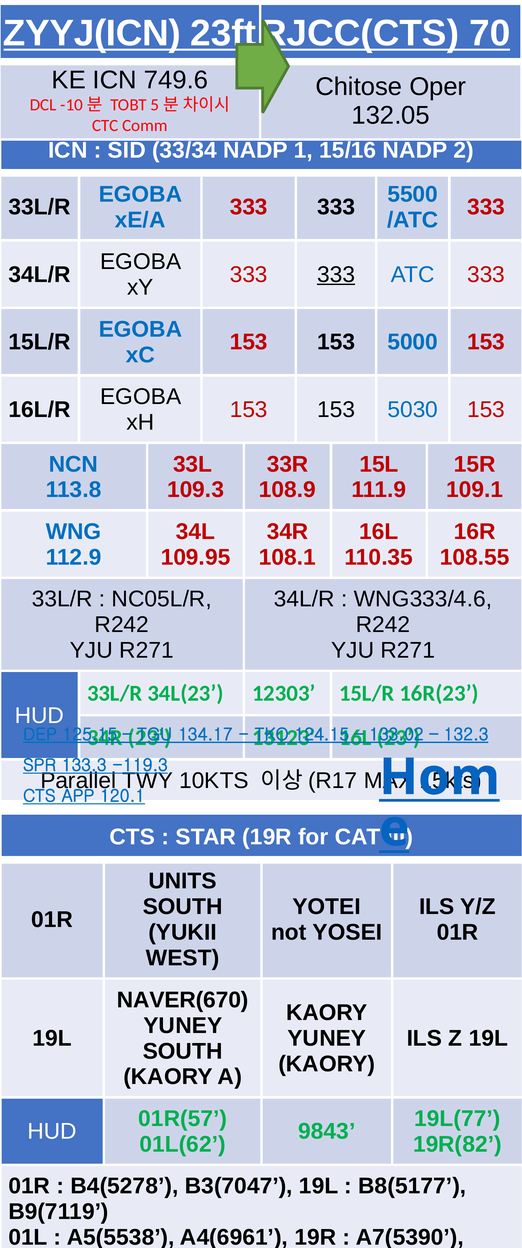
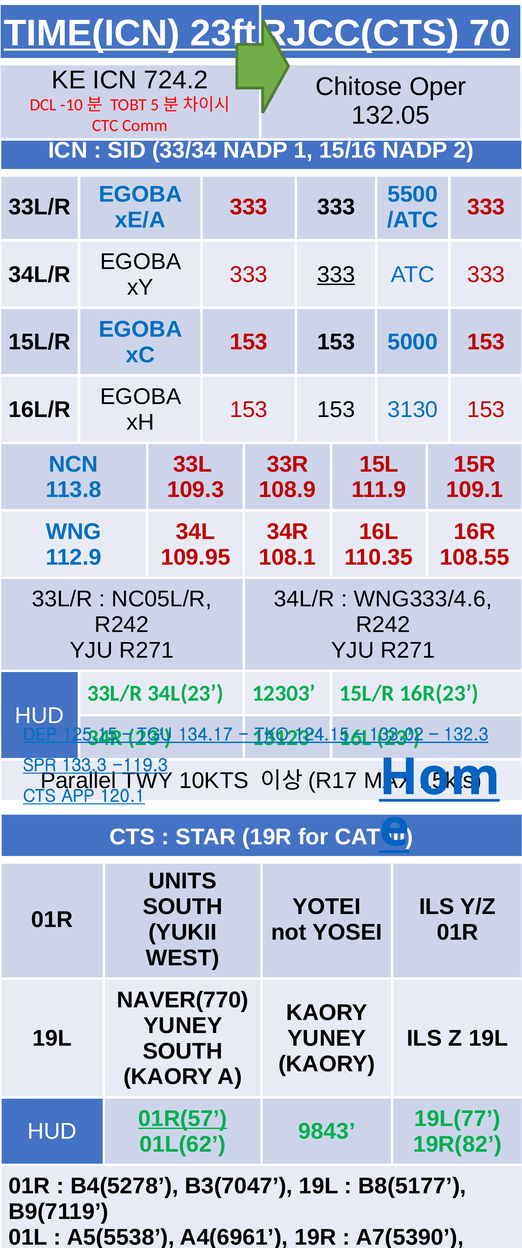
ZYYJ(ICN: ZYYJ(ICN -> TIME(ICN (92, 33)
749.6: 749.6 -> 724.2 (176, 80)
5030: 5030 -> 3130 (413, 410)
NAVER(670: NAVER(670 -> NAVER(770 (183, 1001)
01R(57 underline: none -> present (183, 1120)
